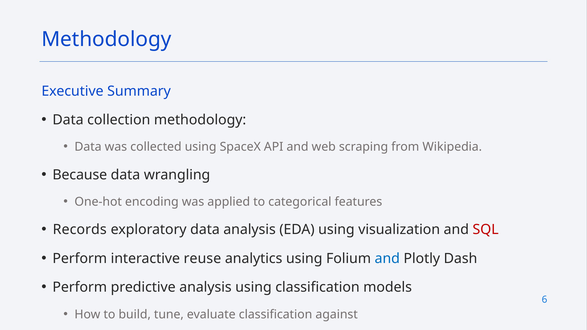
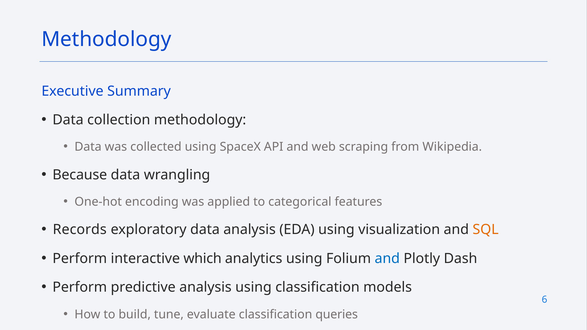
SQL colour: red -> orange (486, 230)
reuse: reuse -> which (203, 259)
against: against -> queries (337, 315)
